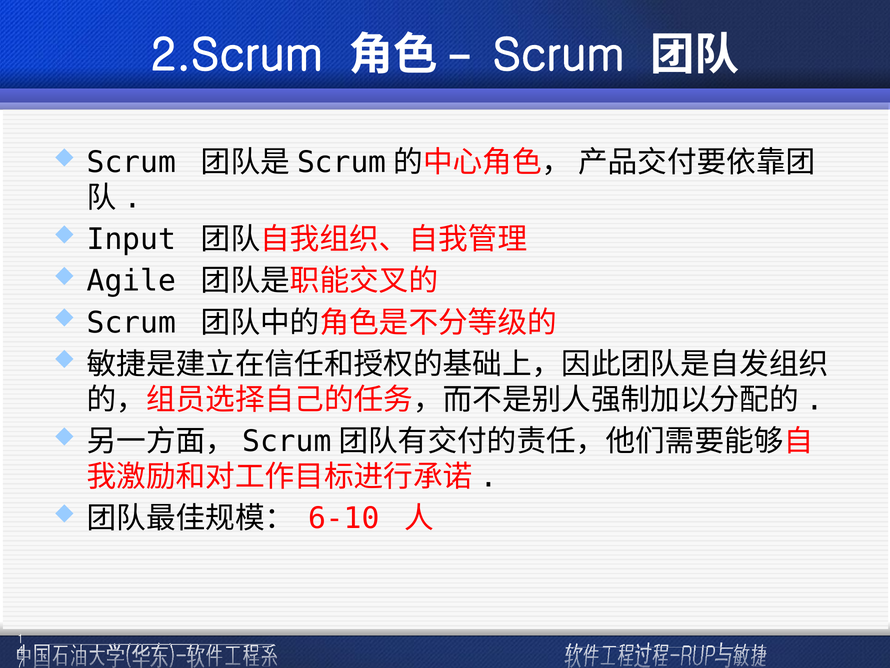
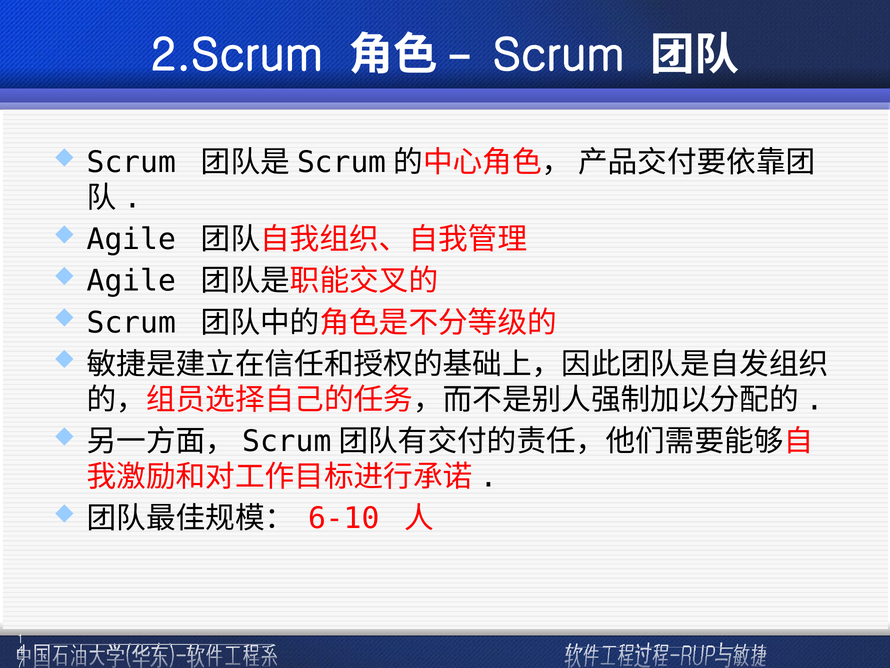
Input: Input -> Agile (131, 239)
